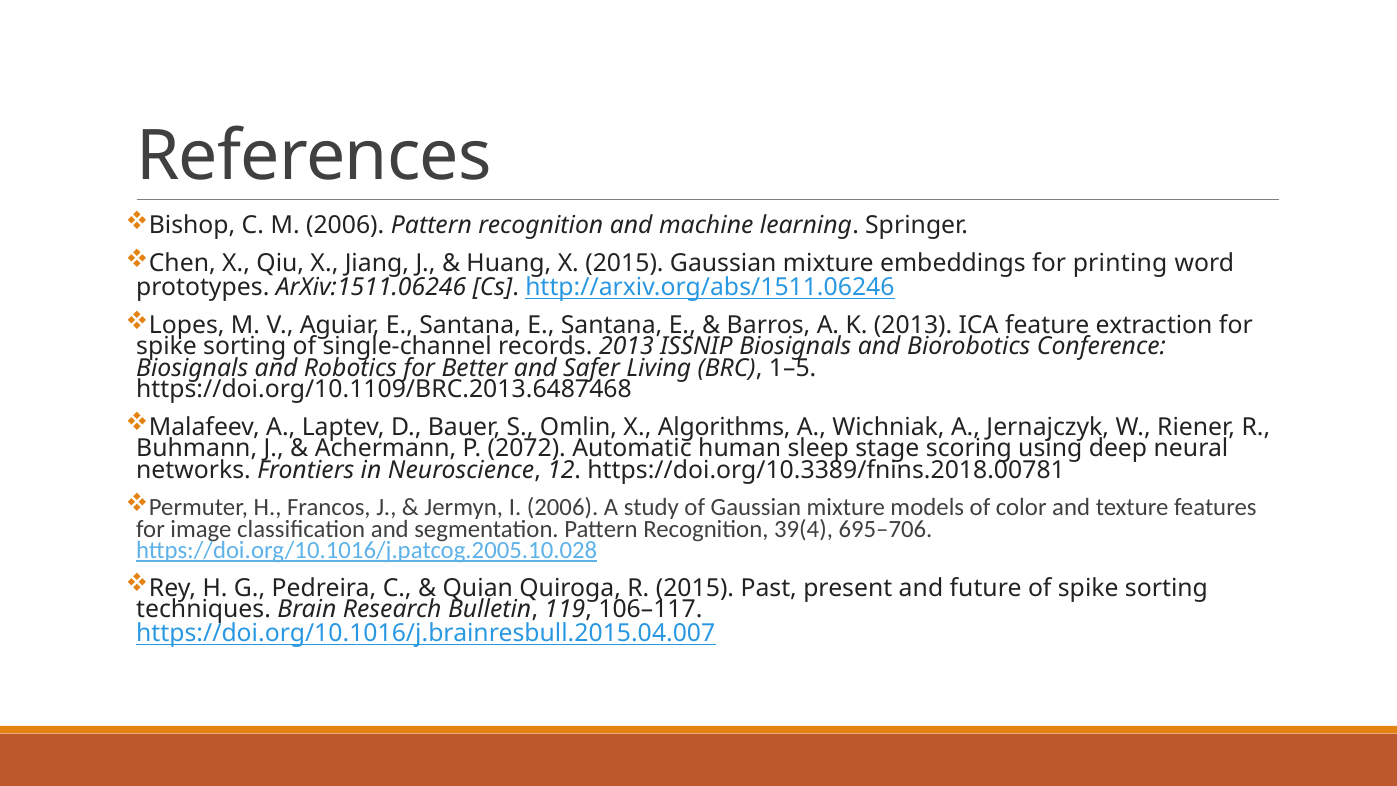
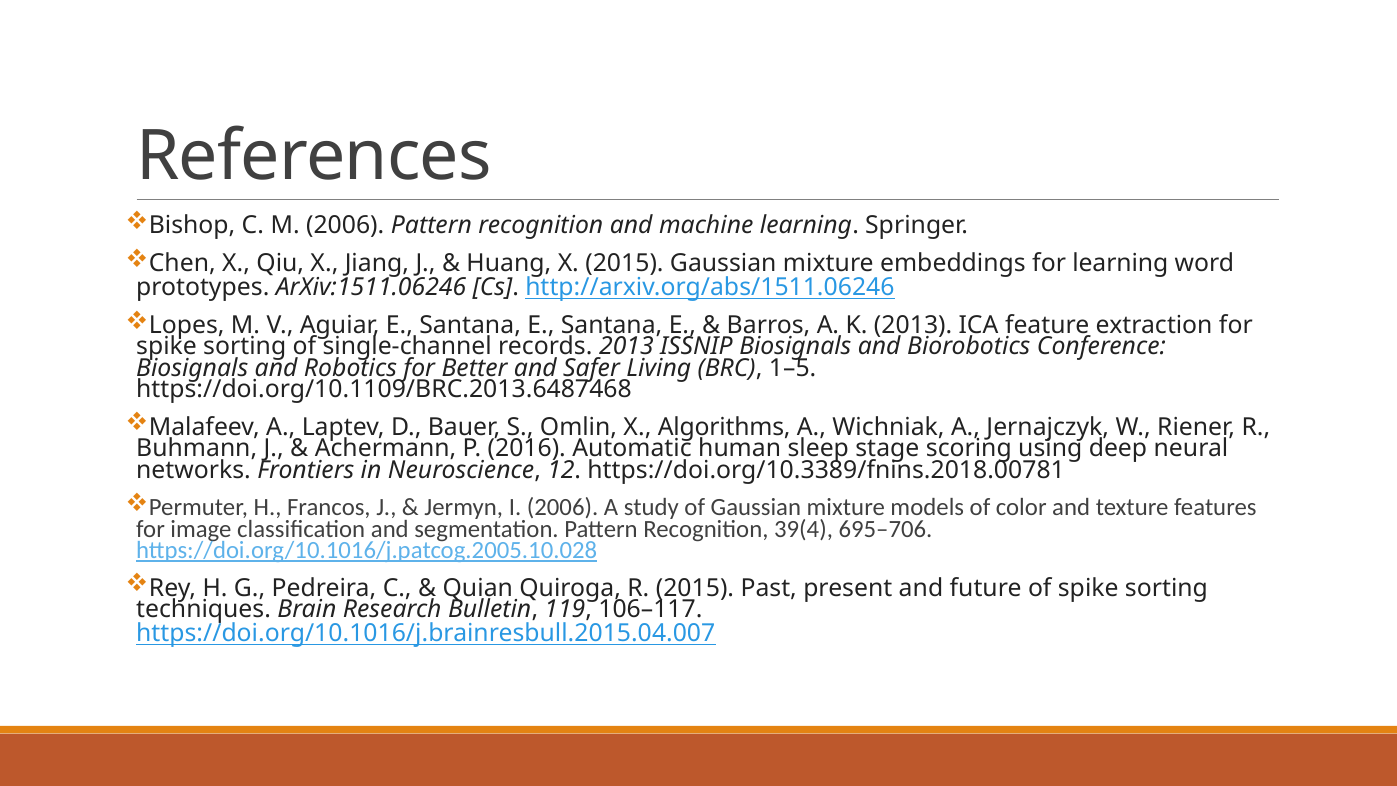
for printing: printing -> learning (1120, 263)
2072: 2072 -> 2016 (527, 448)
